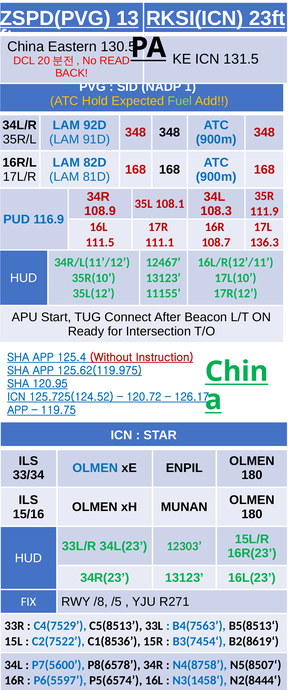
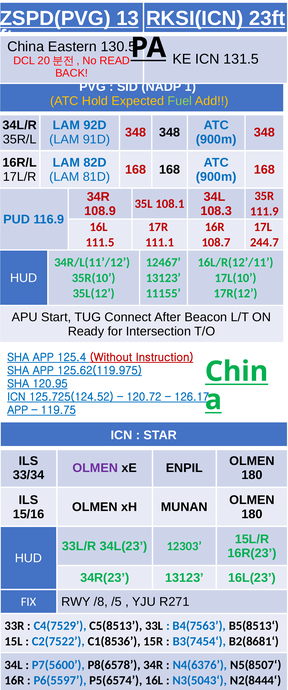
136.3: 136.3 -> 244.7 (264, 242)
OLMEN colour: blue -> purple (95, 467)
B2(8619‘: B2(8619‘ -> B2(8681‘ (254, 640)
N4(8758: N4(8758 -> N4(6376 (200, 664)
N3(1458‘: N3(1458‘ -> N3(5043‘ (200, 680)
